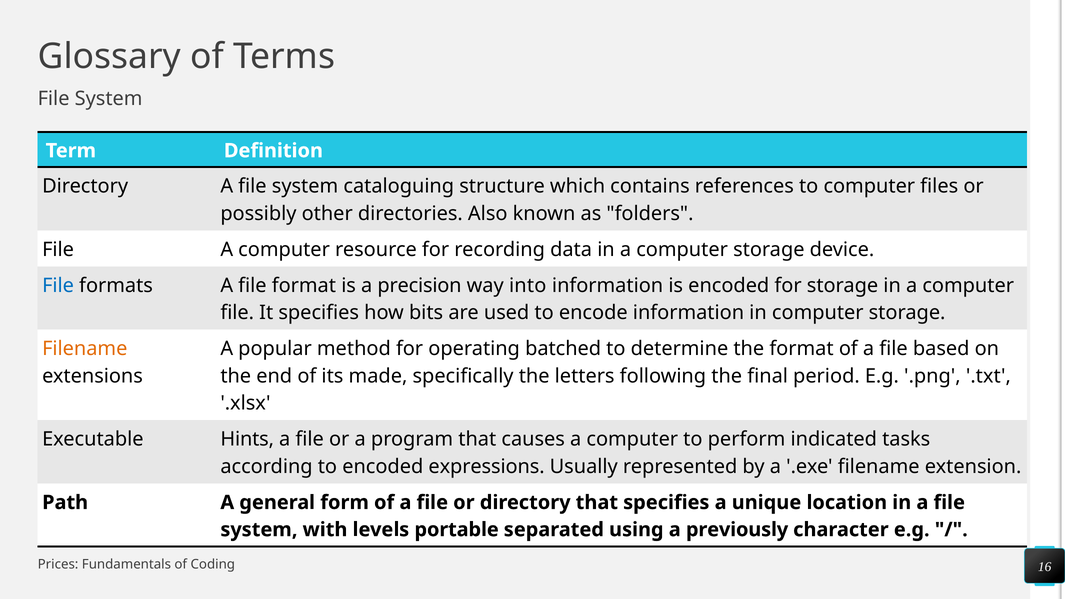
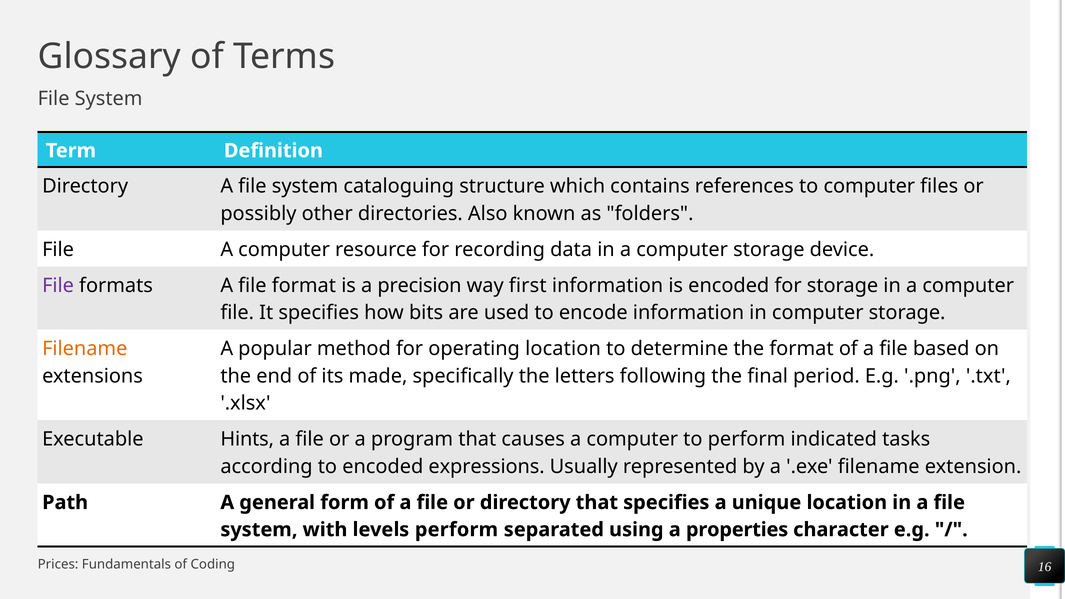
File colour: blue -> purple (58, 286)
into: into -> first (528, 286)
operating batched: batched -> location (563, 349)
levels portable: portable -> perform (456, 530)
previously: previously -> properties (737, 530)
